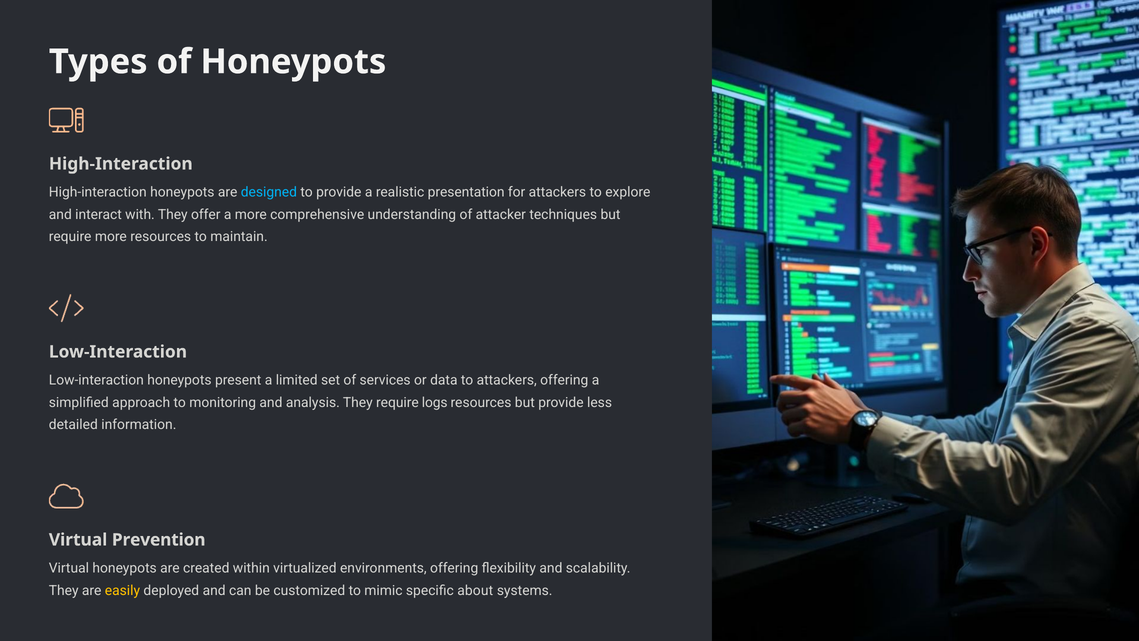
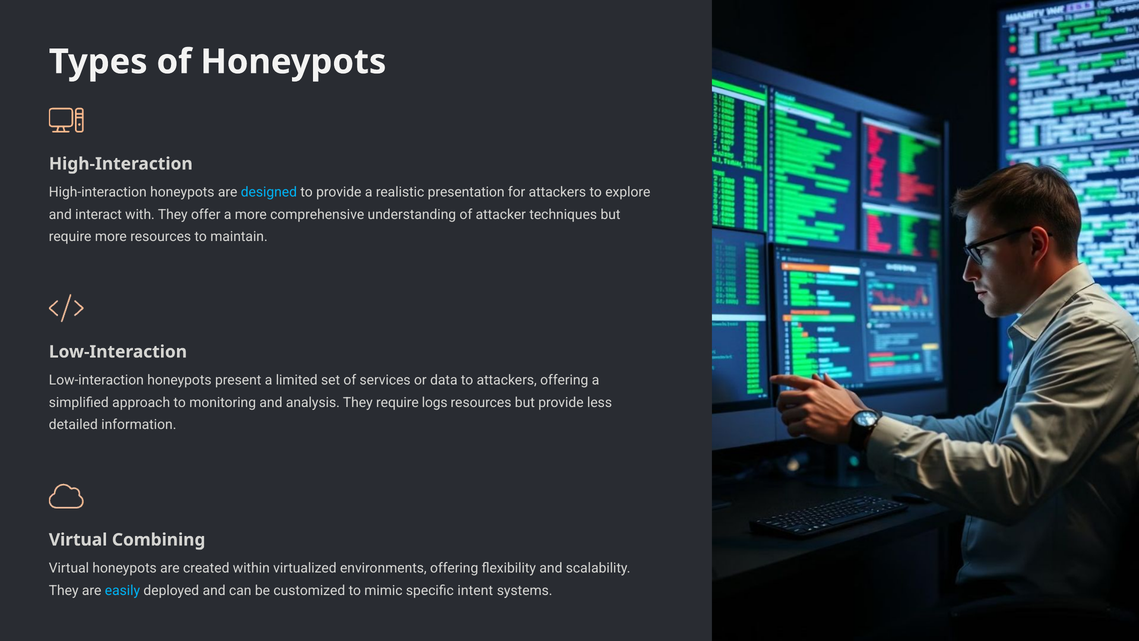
Prevention: Prevention -> Combining (159, 540)
easily colour: yellow -> light blue (122, 590)
about: about -> intent (475, 590)
